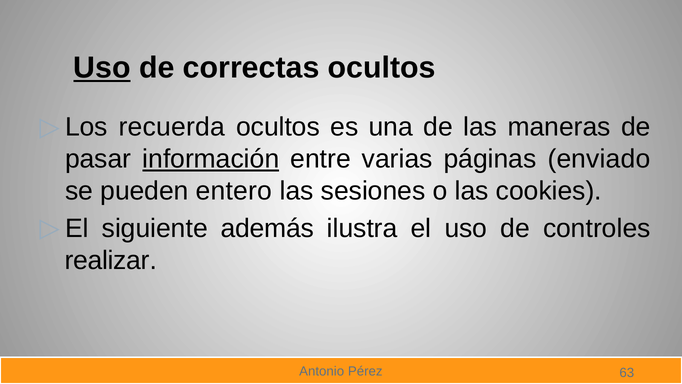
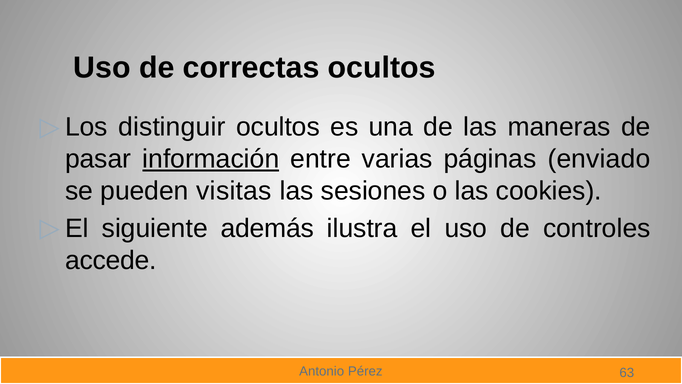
Uso underline: present -> none (102, 68)
recuerda: recuerda -> distinguir (172, 127)
entero: entero -> visitas (234, 191)
realizar: realizar -> accede (111, 260)
